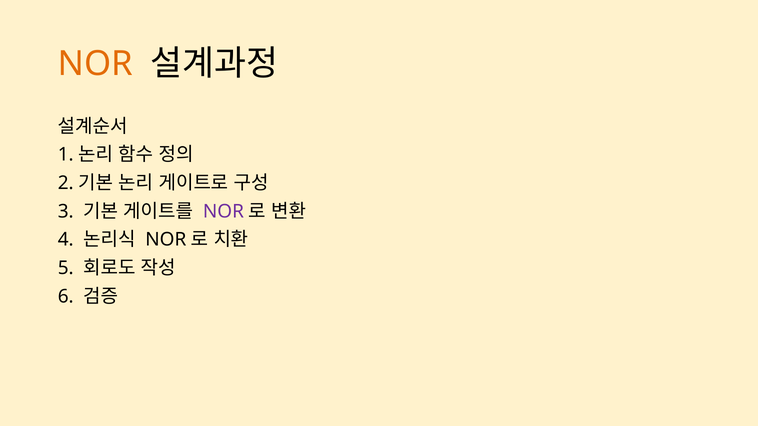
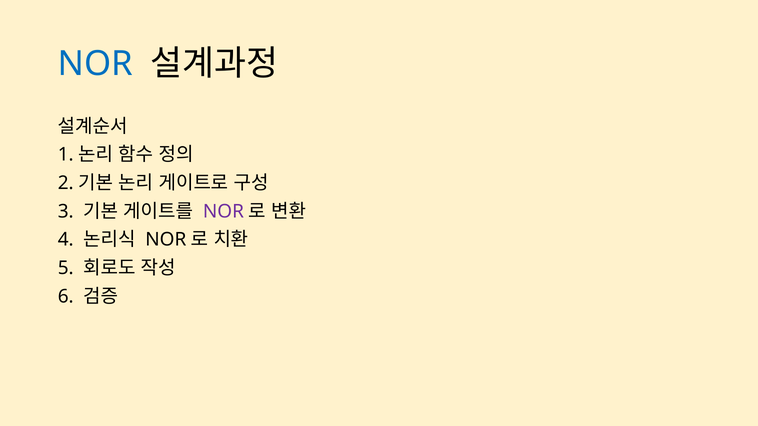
NOR colour: orange -> blue (95, 64)
